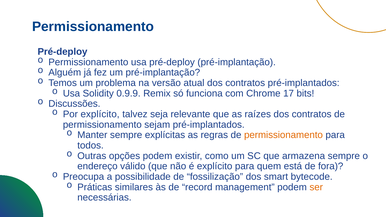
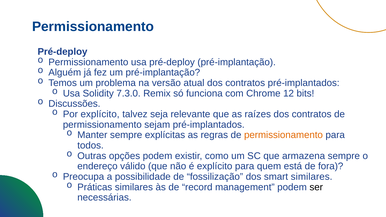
0.9.9: 0.9.9 -> 7.3.0 (129, 93)
17: 17 -> 12 (289, 93)
smart bytecode: bytecode -> similares (312, 177)
ser colour: orange -> black (316, 187)
